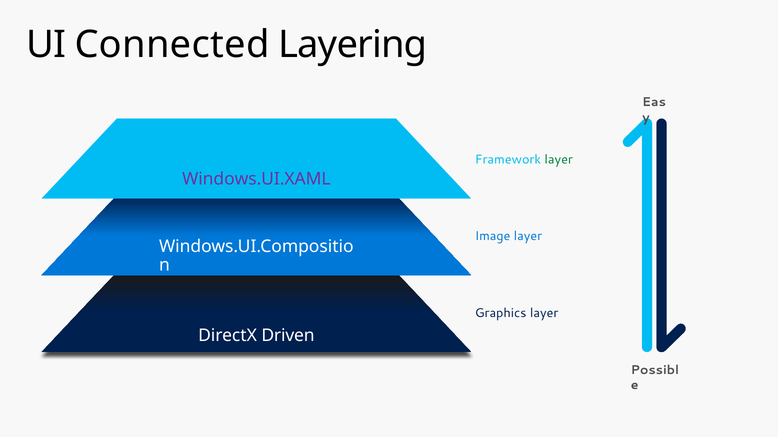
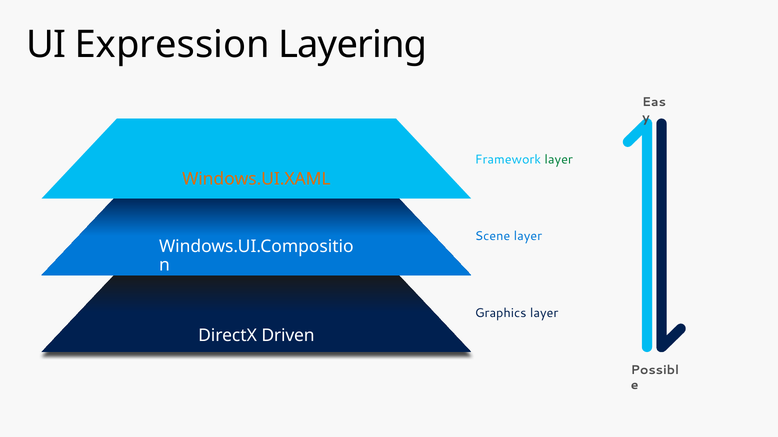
Connected: Connected -> Expression (172, 45)
Windows.UI.XAML colour: purple -> orange (256, 179)
Image: Image -> Scene (493, 236)
